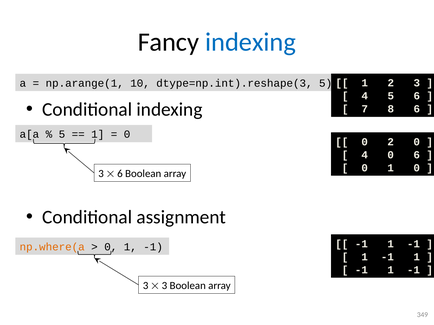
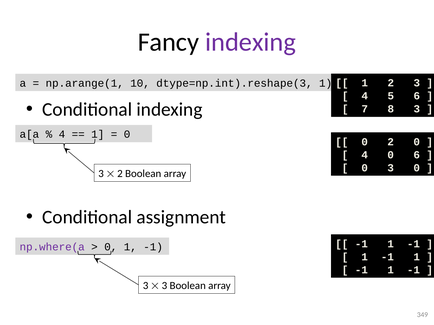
indexing colour: blue -> purple (250, 42)
dtype=np.int).reshape(3 5: 5 -> 1 (326, 83)
8 6: 6 -> 3 (417, 109)
5: 5 -> 4 (62, 135)
1: 1 -> 3 (391, 168)
6: 6 -> 2 (120, 174)
np.where(a colour: orange -> purple (52, 247)
